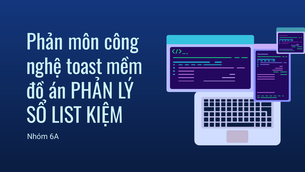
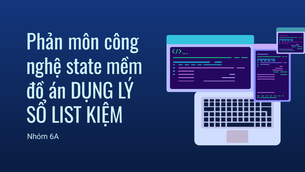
toast: toast -> state (84, 67)
án PHẢN: PHẢN -> DỤNG (92, 92)
